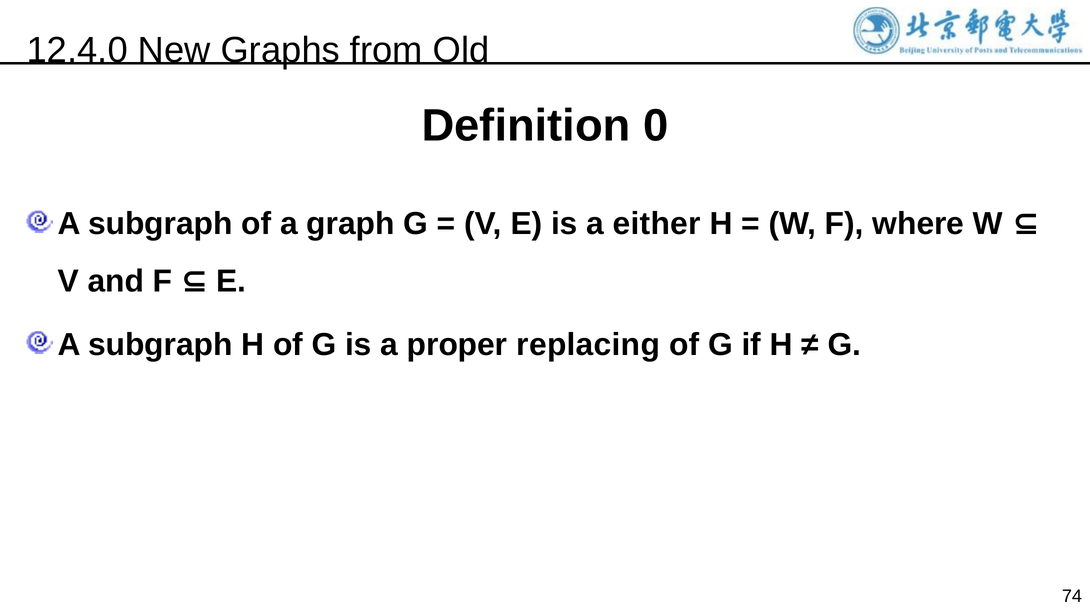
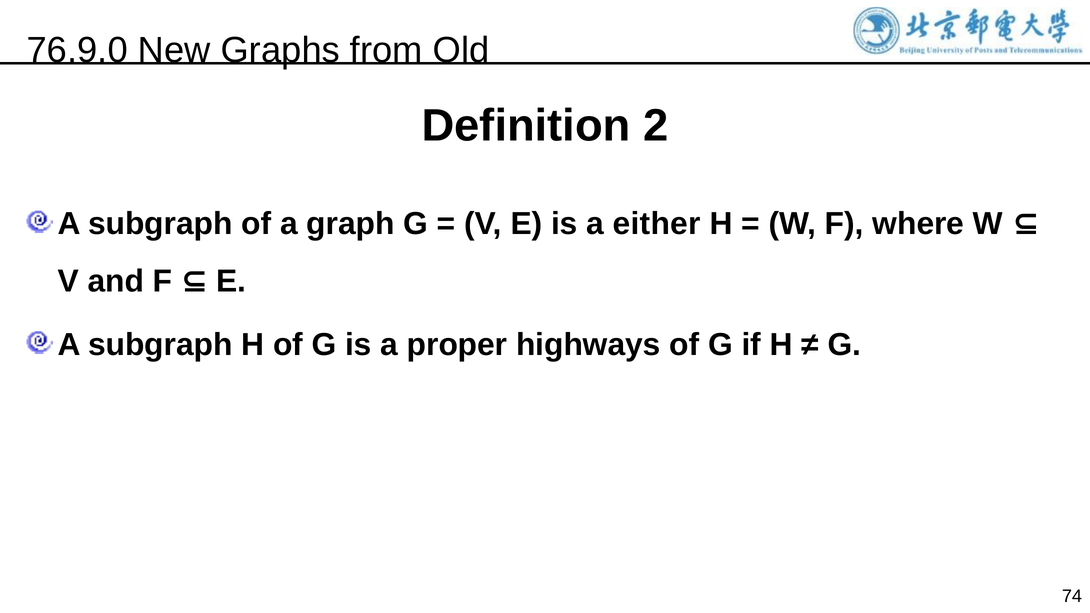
12.4.0: 12.4.0 -> 76.9.0 (77, 50)
0: 0 -> 2 (656, 126)
replacing: replacing -> highways (588, 345)
